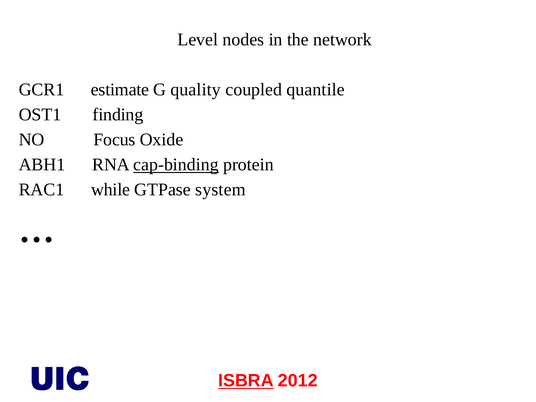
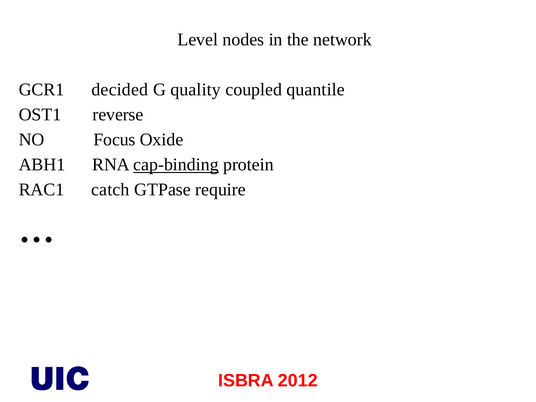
estimate: estimate -> decided (120, 90)
finding: finding -> reverse (118, 115)
while: while -> catch (110, 190)
system: system -> require (221, 190)
ISBRA underline: present -> none (246, 381)
